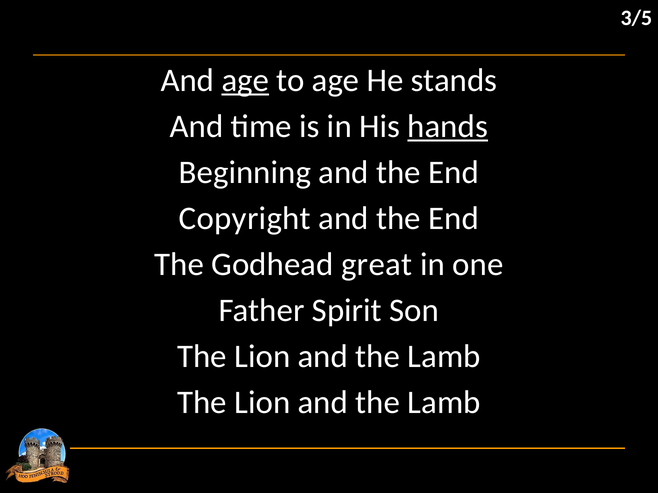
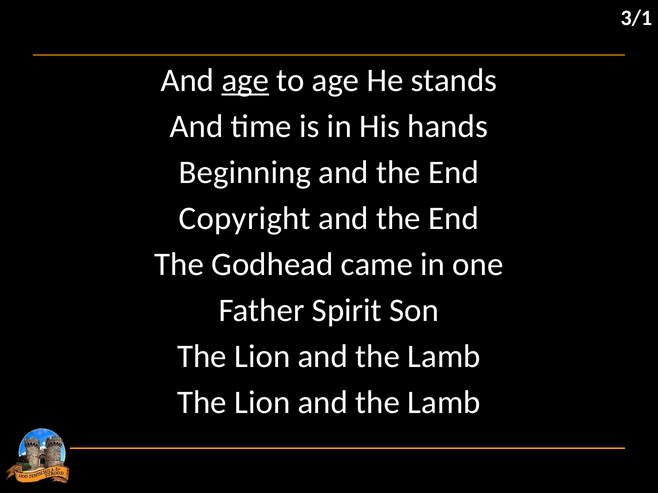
3/5: 3/5 -> 3/1 (636, 18)
hands underline: present -> none (448, 126)
great: great -> came (377, 265)
